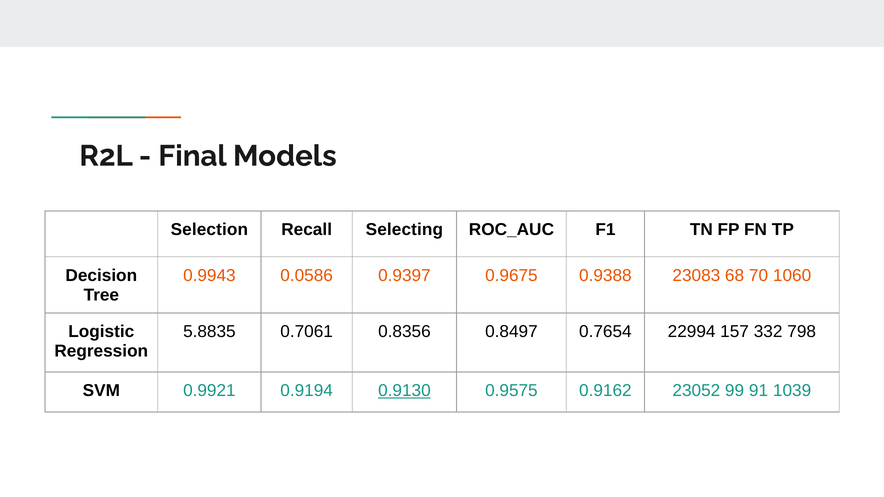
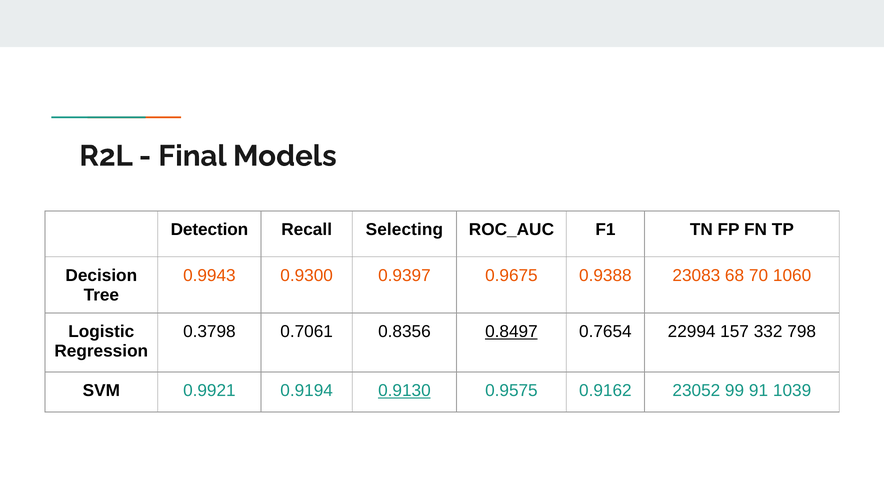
Selection: Selection -> Detection (209, 230)
0.0586: 0.0586 -> 0.9300 (307, 276)
5.8835: 5.8835 -> 0.3798 (209, 332)
0.8497 underline: none -> present (511, 332)
